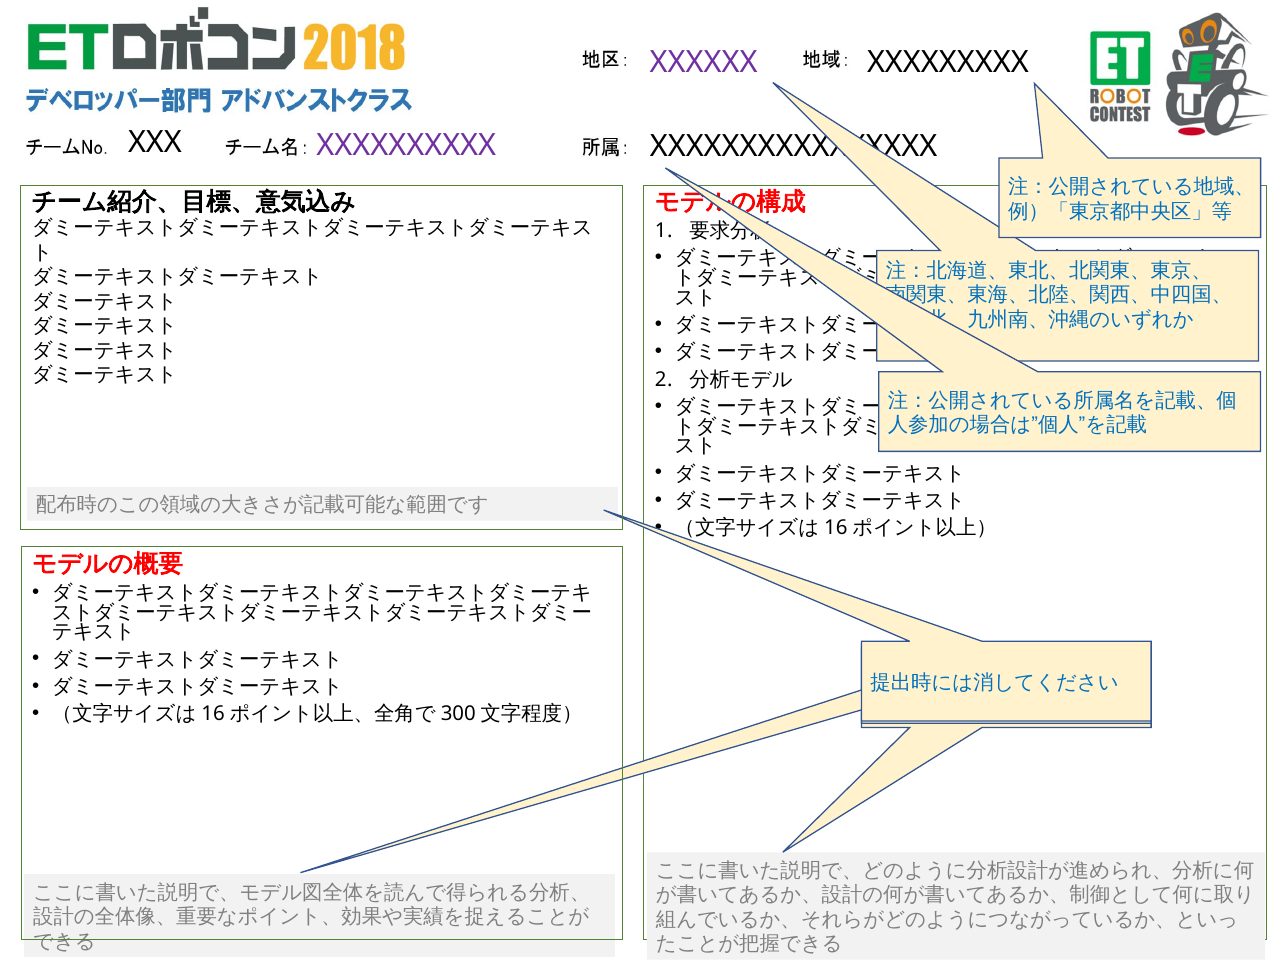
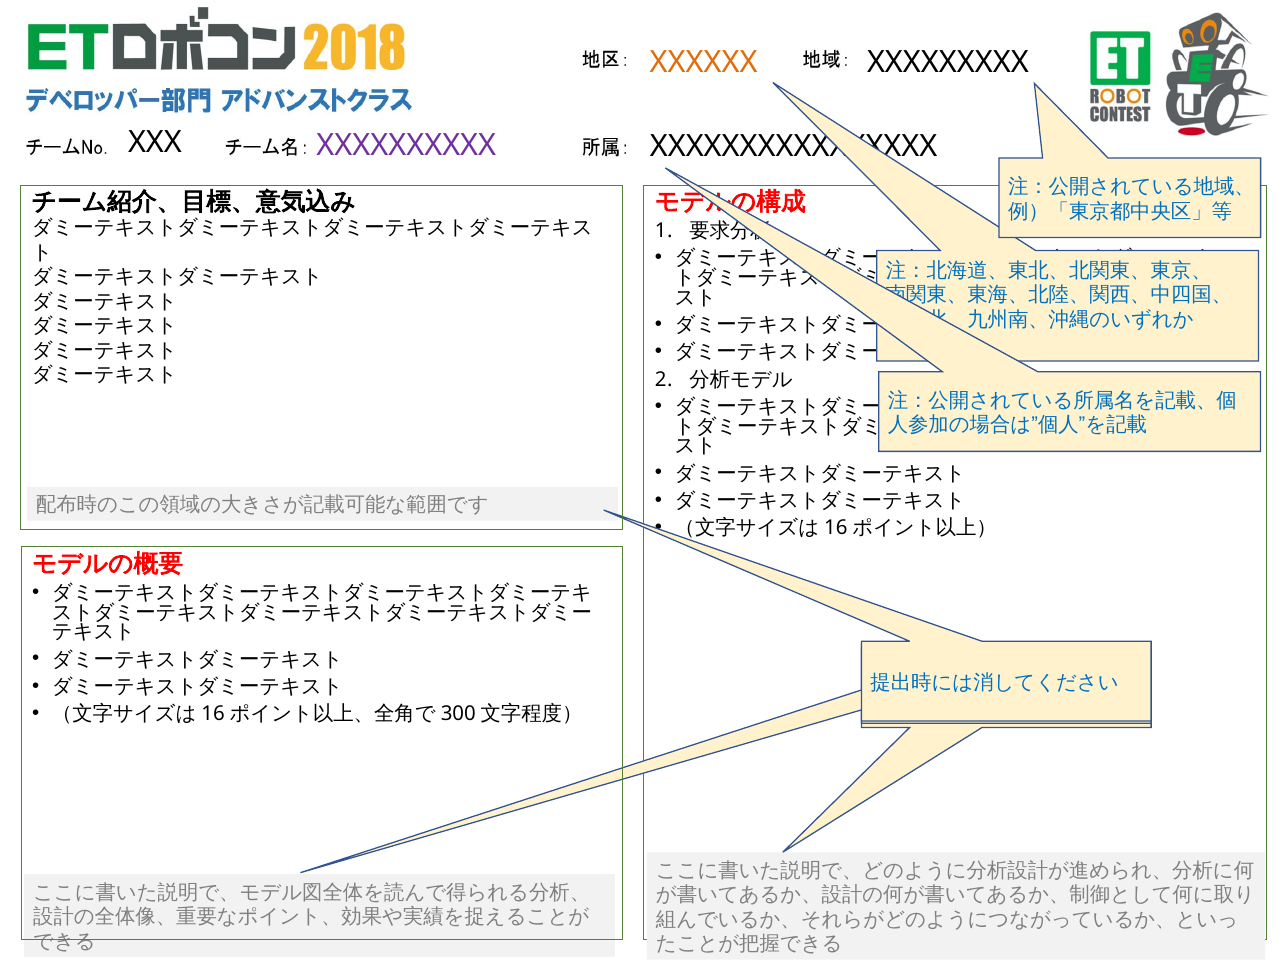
XXXXXX colour: purple -> orange (704, 63)
